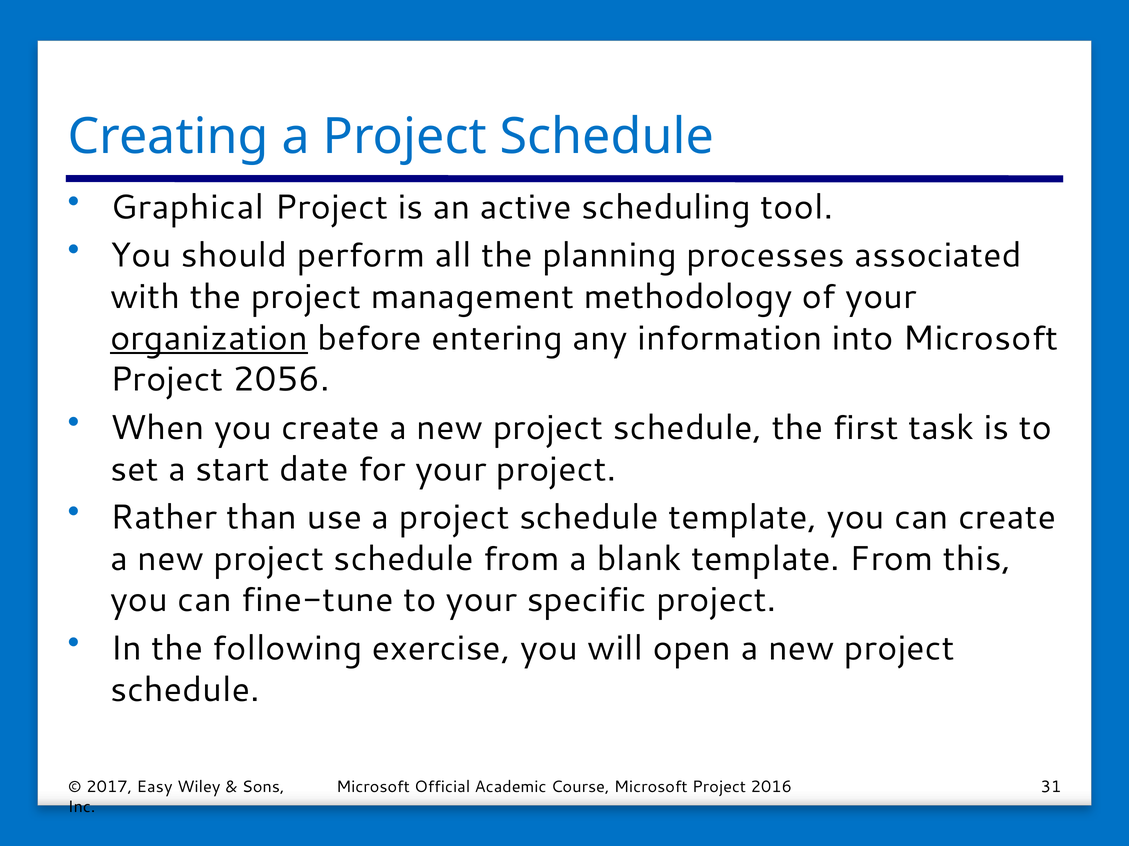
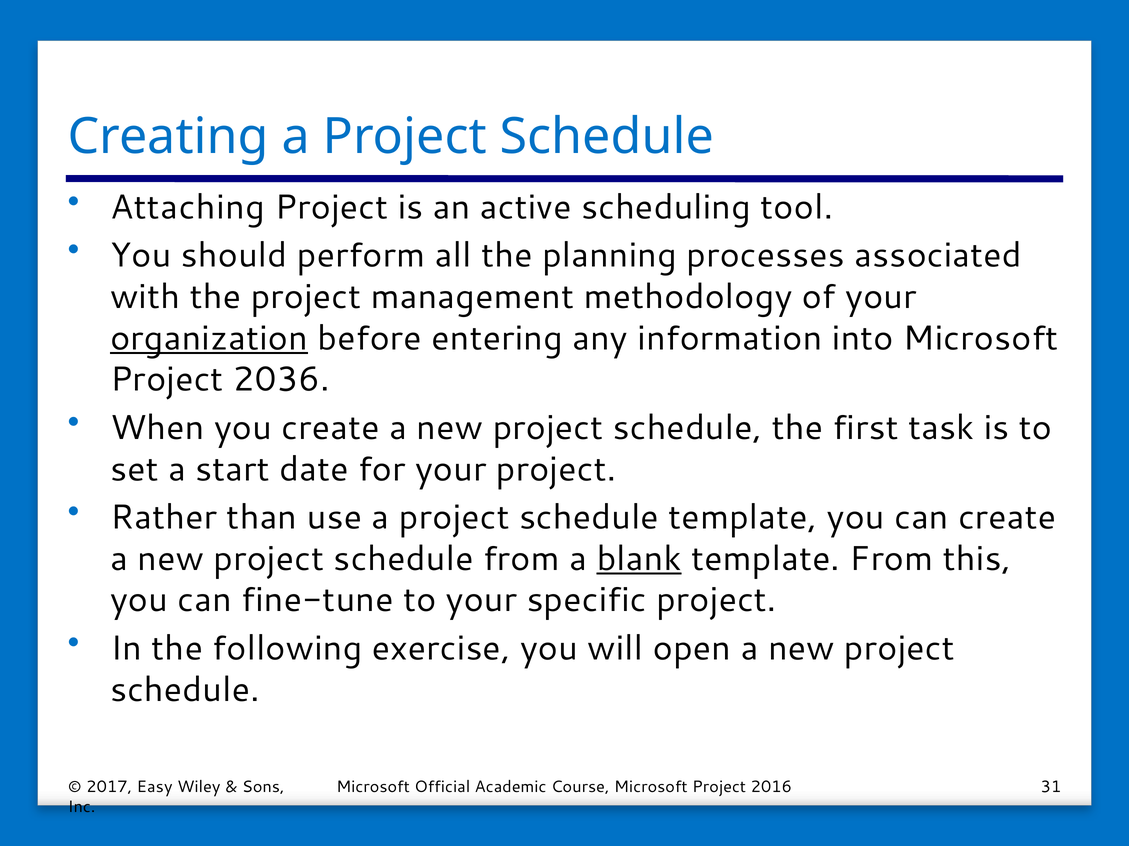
Graphical: Graphical -> Attaching (188, 208)
2056: 2056 -> 2036 (281, 380)
blank underline: none -> present (639, 559)
